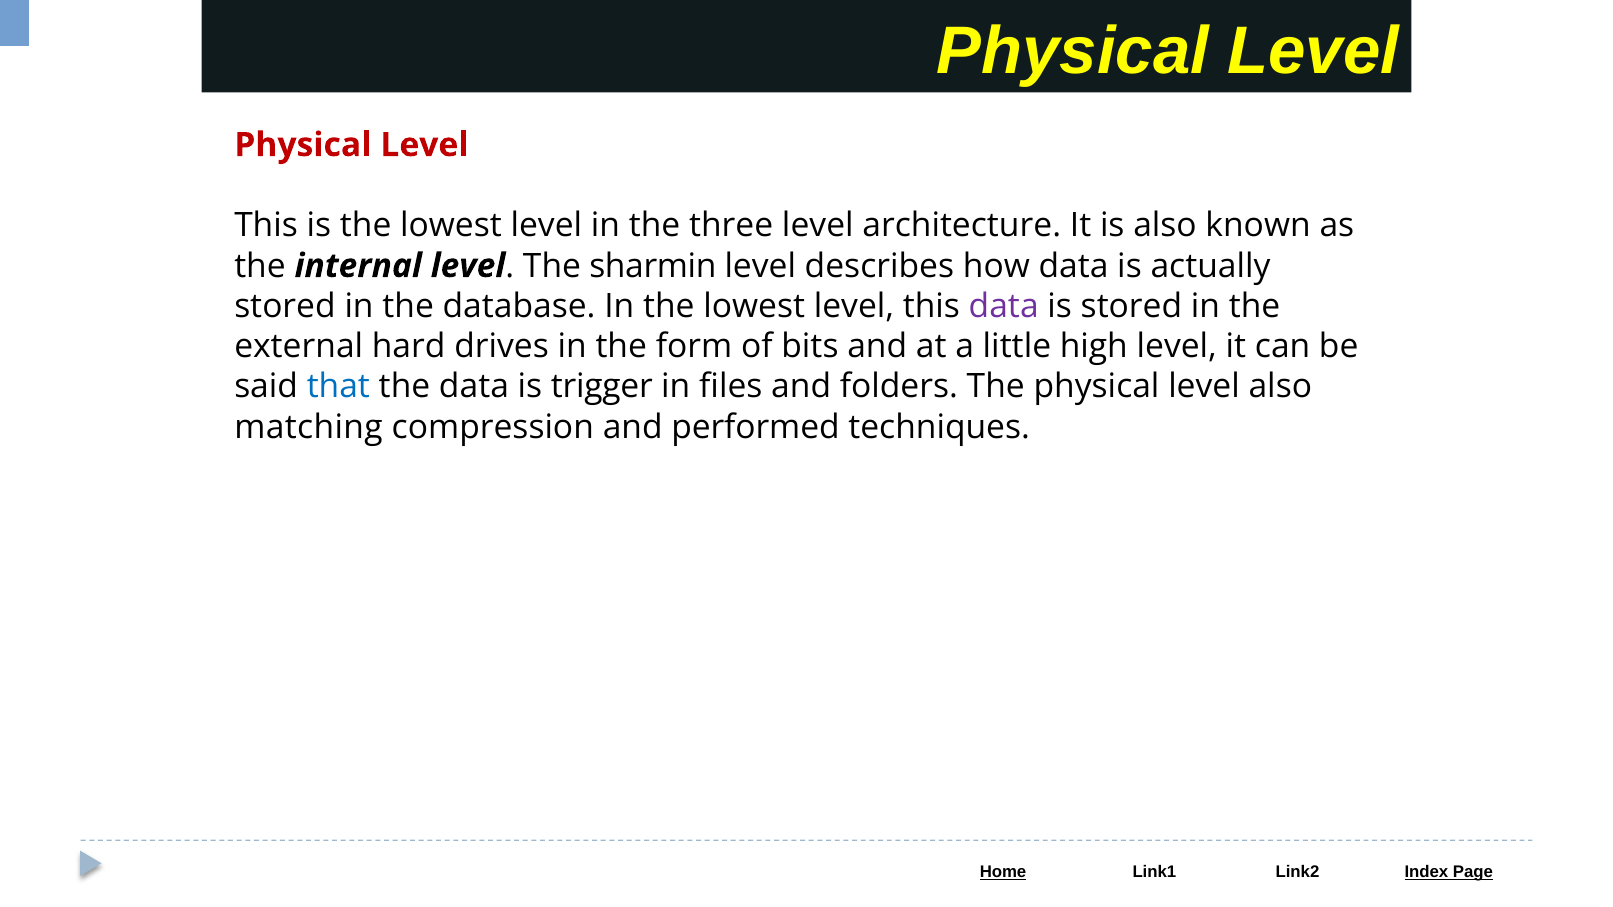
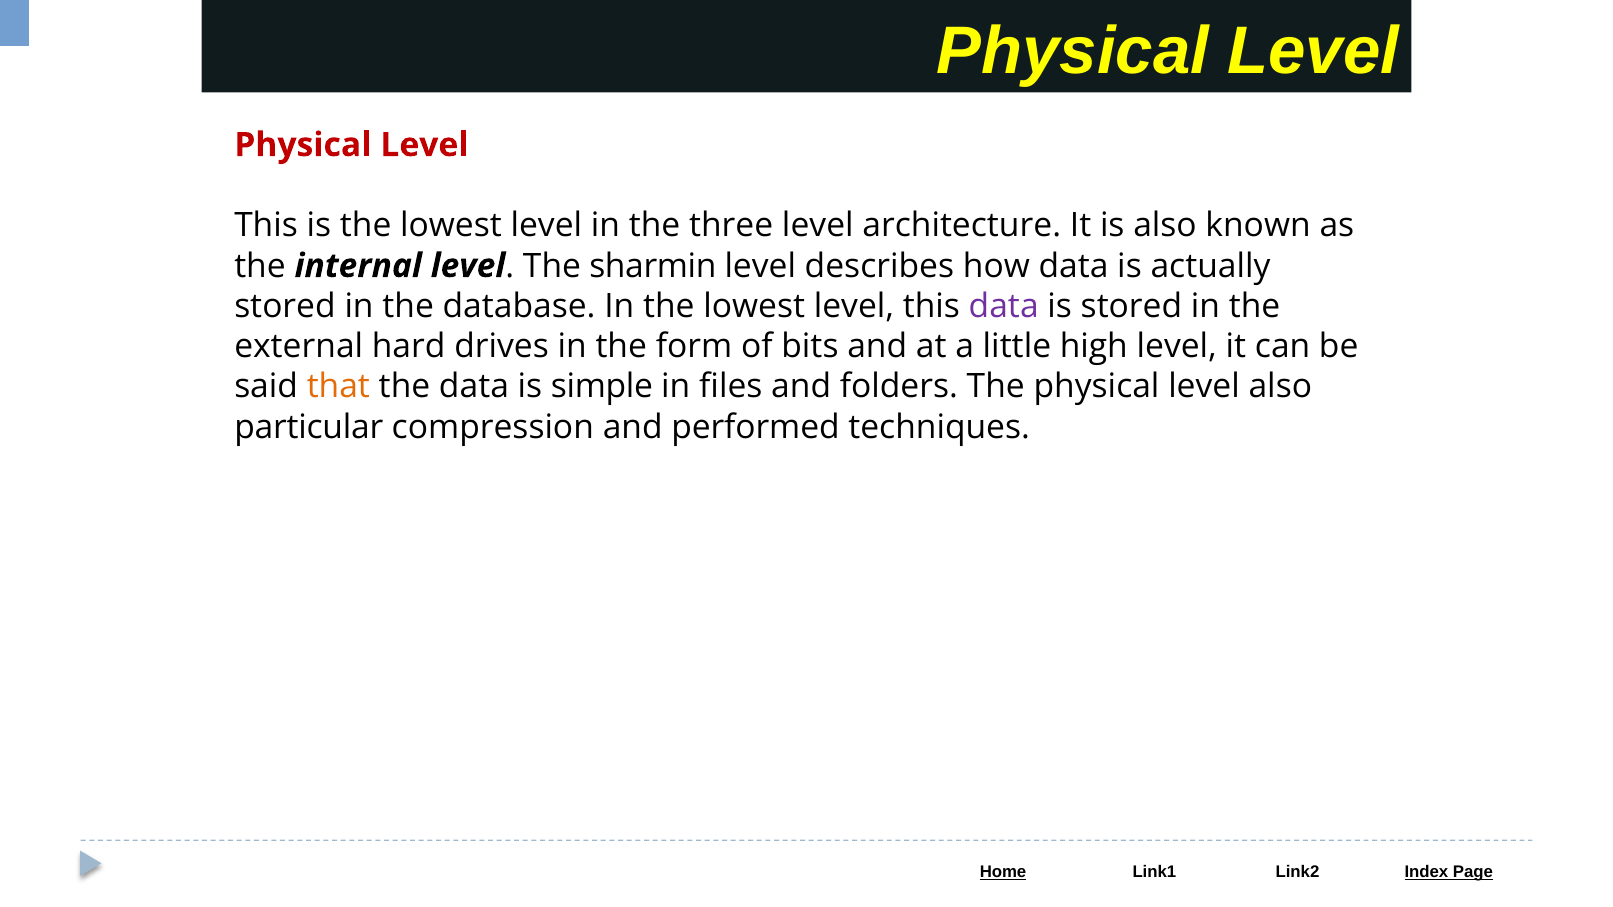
that colour: blue -> orange (338, 387)
trigger: trigger -> simple (602, 387)
matching: matching -> particular (309, 427)
